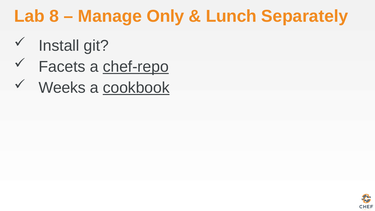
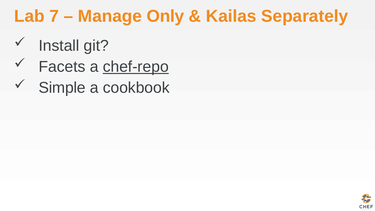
8: 8 -> 7 (54, 16)
Lunch: Lunch -> Kailas (231, 16)
Weeks: Weeks -> Simple (62, 88)
cookbook underline: present -> none (136, 88)
